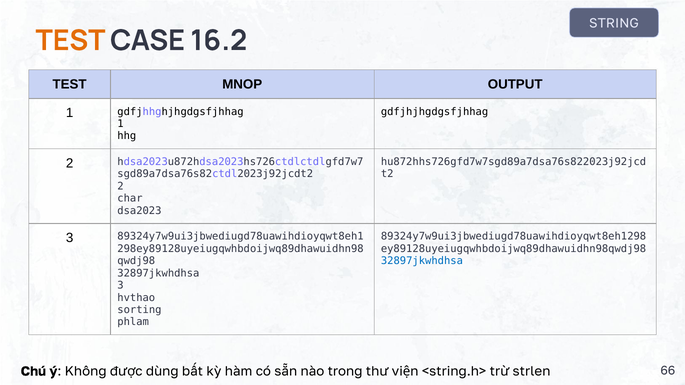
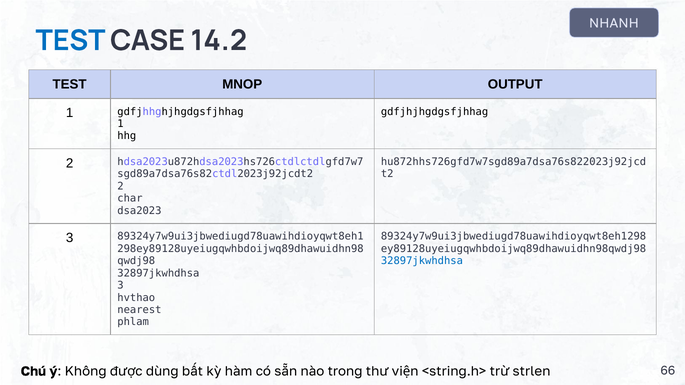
STRING: STRING -> NHANH (614, 24)
TEST colour: orange -> blue (70, 41)
16.2: 16.2 -> 14.2 (219, 41)
sorting: sorting -> nearest (139, 310)
